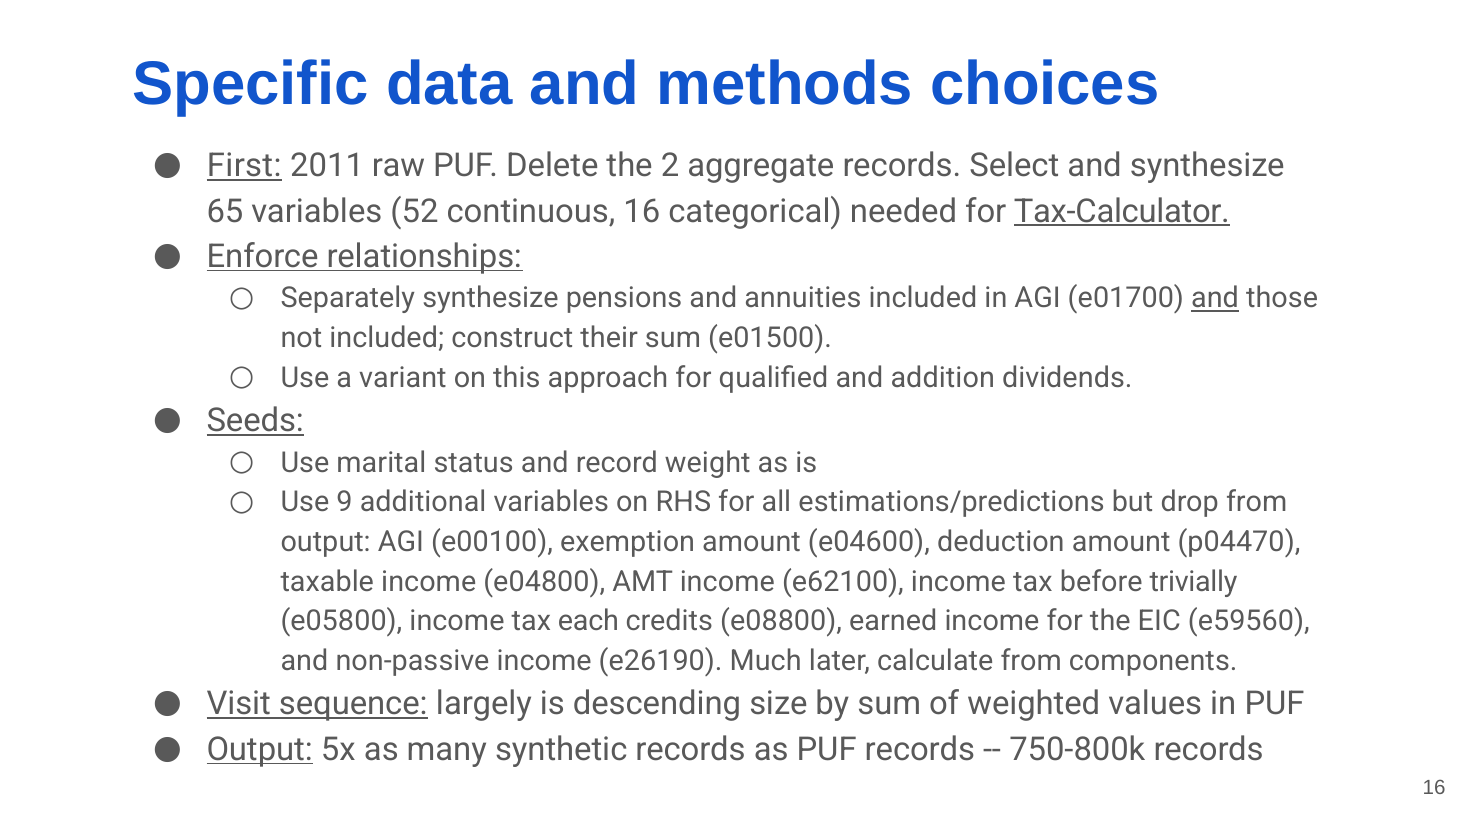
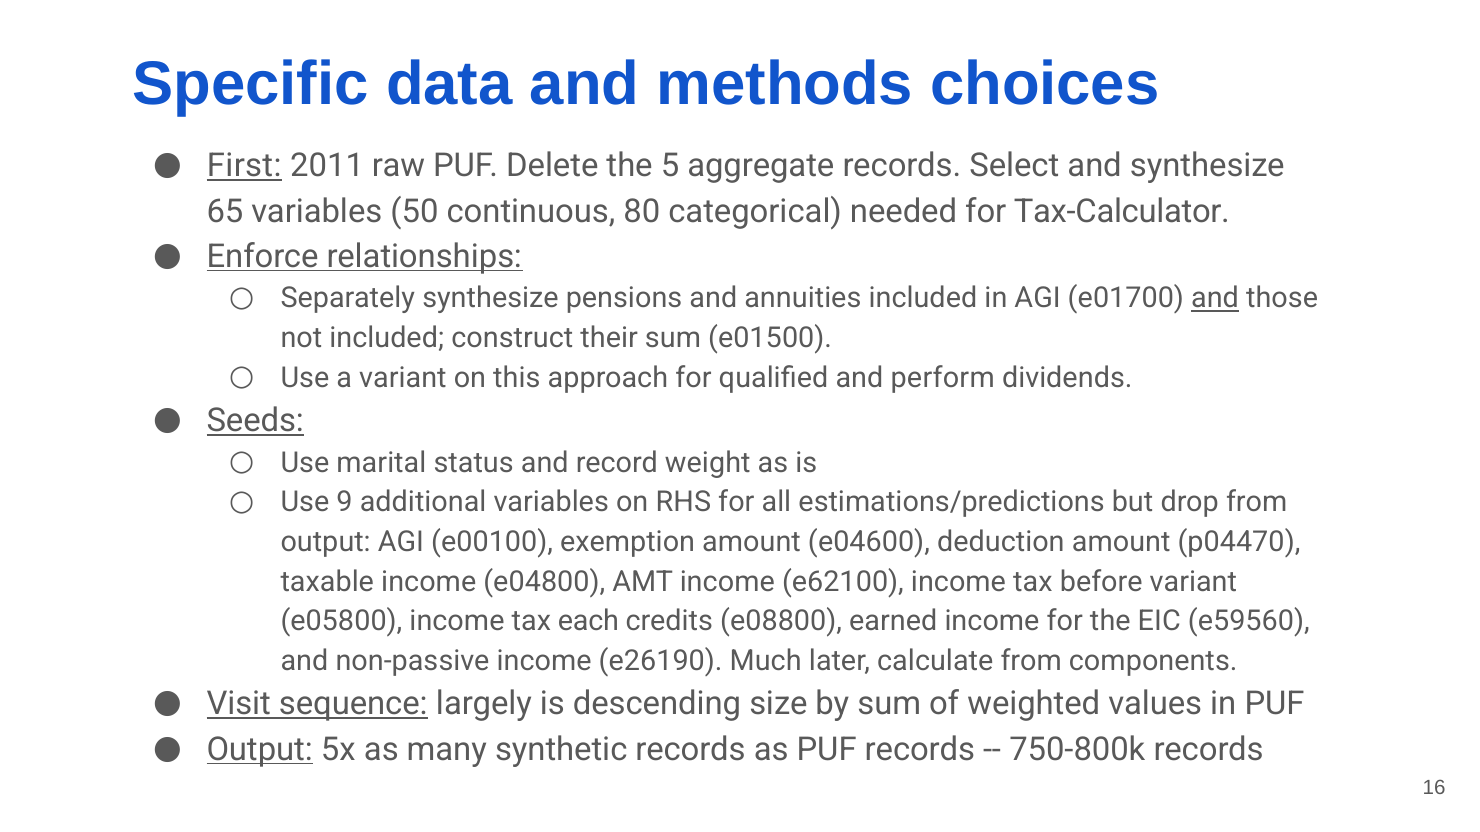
2: 2 -> 5 (670, 166)
52: 52 -> 50 (414, 211)
continuous 16: 16 -> 80 (642, 211)
Tax-Calculator underline: present -> none (1122, 211)
addition: addition -> perform (943, 378)
before trivially: trivially -> variant (1193, 582)
